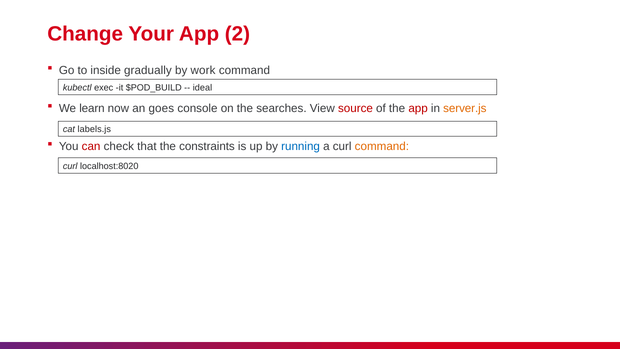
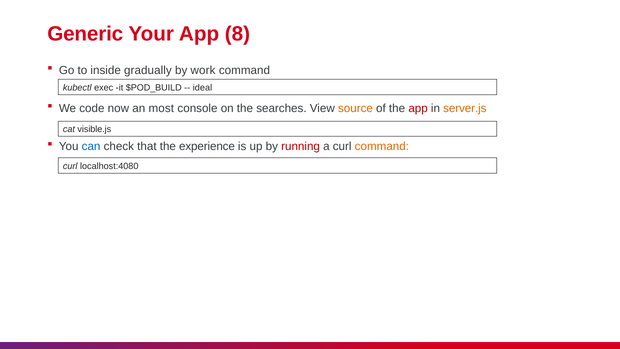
Change: Change -> Generic (85, 34)
2: 2 -> 8 (237, 34)
learn: learn -> code (92, 108)
goes: goes -> most (161, 108)
source colour: red -> orange (355, 108)
labels.js: labels.js -> visible.js (94, 129)
can colour: red -> blue (91, 146)
constraints: constraints -> experience (207, 146)
running colour: blue -> red (301, 146)
localhost:8020: localhost:8020 -> localhost:4080 (109, 166)
